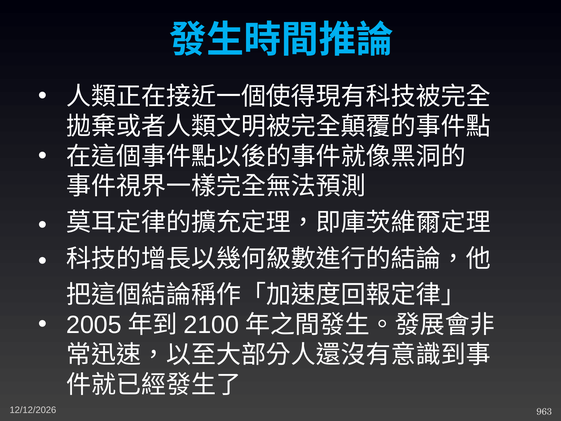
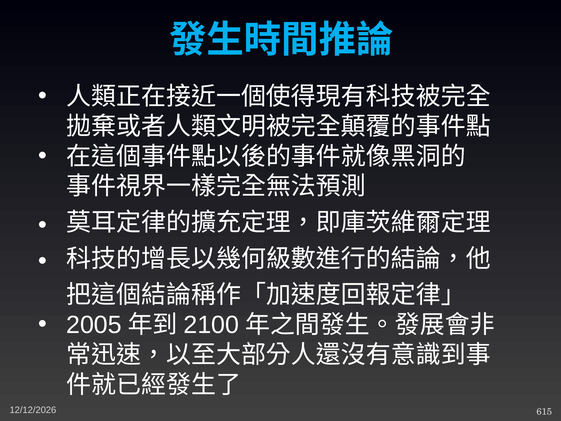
963: 963 -> 615 (544, 411)
